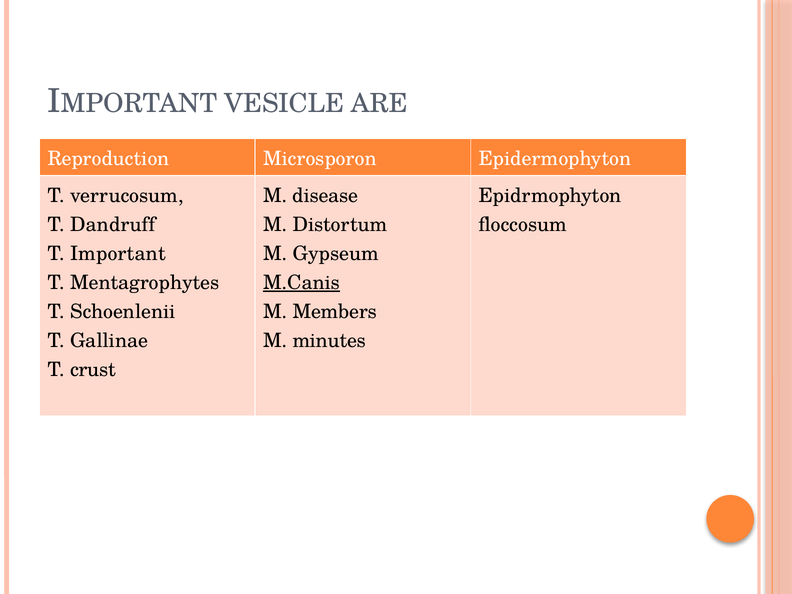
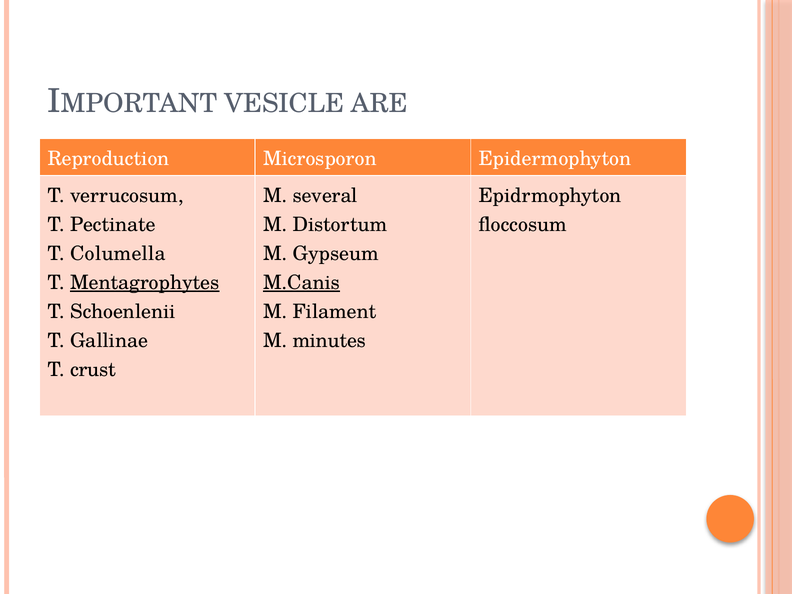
disease: disease -> several (325, 195)
Dandruff: Dandruff -> Pectinate (113, 225)
Important: Important -> Columella (118, 254)
Mentagrophytes underline: none -> present (145, 283)
Members: Members -> Filament (335, 312)
